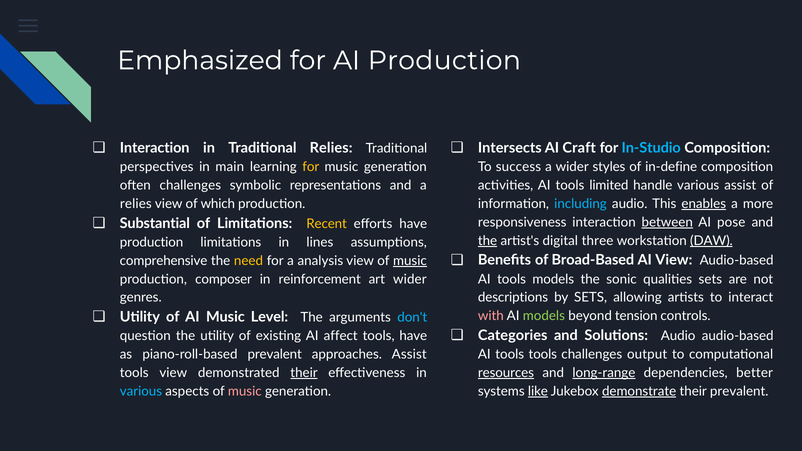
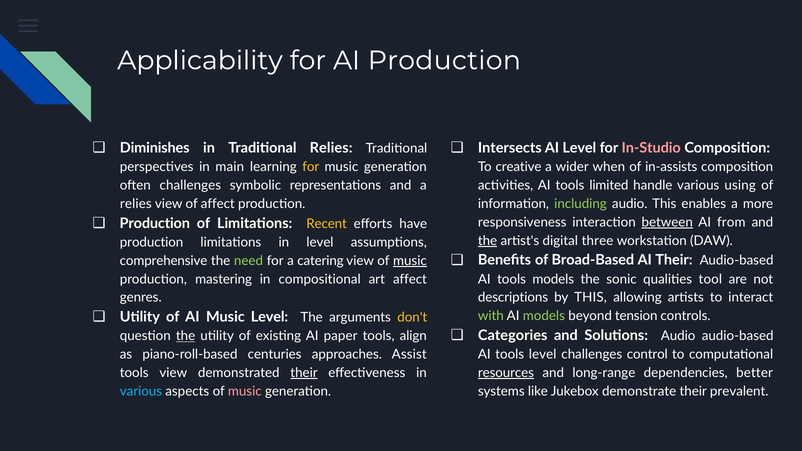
Emphasized: Emphasized -> Applicability (200, 60)
Interaction: Interaction -> Diminishes (155, 148)
AI Craft: Craft -> Level (579, 148)
In-Studio colour: light blue -> pink (651, 148)
success: success -> creative (519, 167)
styles: styles -> when (609, 167)
in-define: in-define -> in-assists (671, 167)
various assist: assist -> using (740, 185)
of which: which -> affect (218, 204)
including colour: light blue -> light green (581, 204)
enables underline: present -> none (704, 204)
Substantial: Substantial -> Production (155, 223)
pose: pose -> from (731, 222)
DAW underline: present -> none (711, 241)
in lines: lines -> level (320, 242)
AI View: View -> Their (674, 260)
need colour: yellow -> light green (248, 261)
analysis: analysis -> catering (320, 261)
composer: composer -> mastering (224, 279)
reinforcement: reinforcement -> compositional (320, 279)
art wider: wider -> affect (410, 279)
qualities sets: sets -> tool (710, 279)
by SETS: SETS -> THIS (591, 298)
don't colour: light blue -> yellow (412, 317)
with colour: pink -> light green (491, 316)
the underline: none -> present (186, 336)
affect: affect -> paper (341, 336)
tools have: have -> align (413, 336)
piano-roll-based prevalent: prevalent -> centuries (275, 355)
tools tools: tools -> level (543, 355)
output: output -> control (647, 355)
long-range underline: present -> none (604, 373)
like underline: present -> none (538, 391)
demonstrate underline: present -> none (639, 391)
